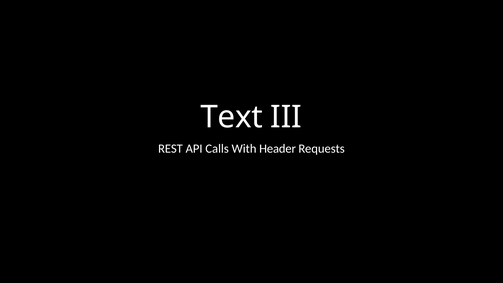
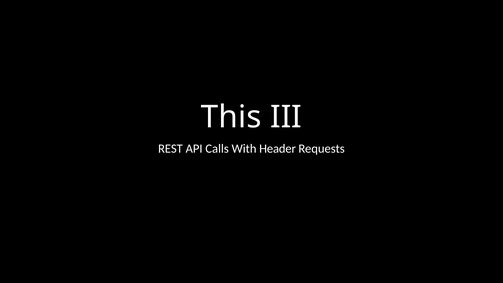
Text: Text -> This (231, 117)
